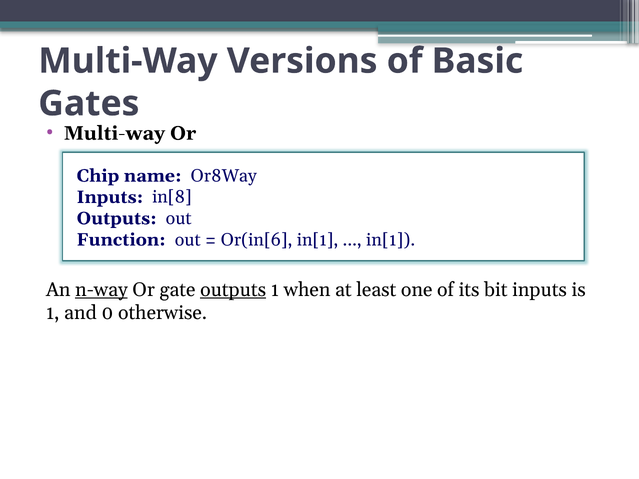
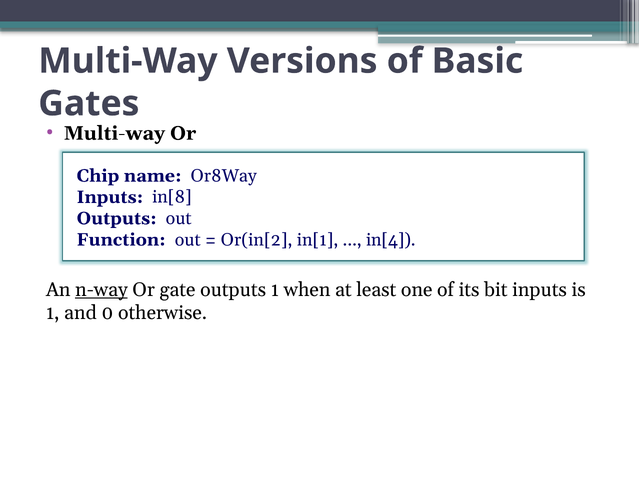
Or(in[6: Or(in[6 -> Or(in[2 (257, 240)
in[1: in[1 -> in[4 (391, 240)
outputs underline: present -> none (233, 290)
